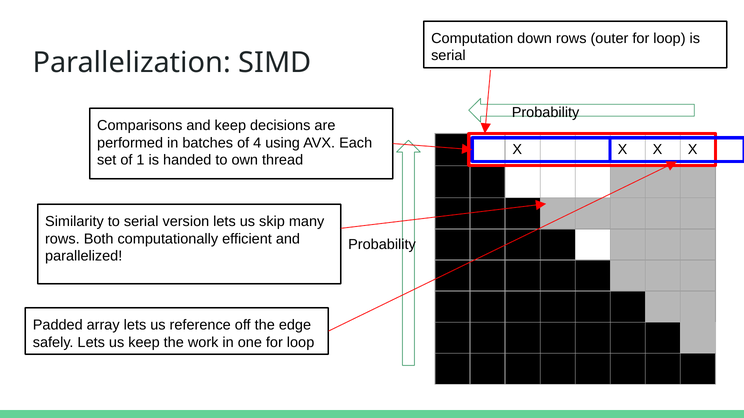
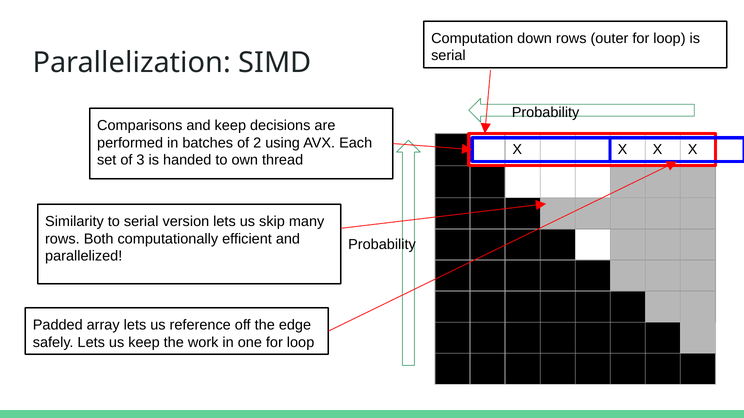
4: 4 -> 2 (257, 143)
1: 1 -> 3 (140, 160)
